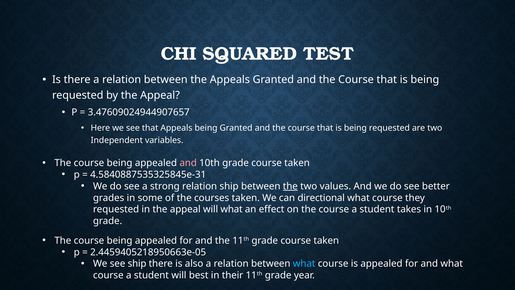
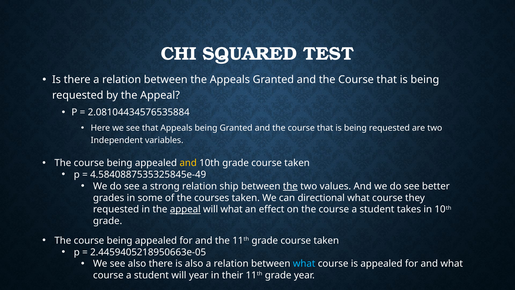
3.47609024944907657: 3.47609024944907657 -> 2.08104434576535884 (139, 112)
and colour: pink -> yellow (188, 163)
4.5840887535325845e-31: 4.5840887535325845e-31 -> 4.5840887535325845e-49 (148, 174)
appeal underline: none -> present (185, 209)
see ship: ship -> also (137, 263)
will best: best -> year (199, 275)
